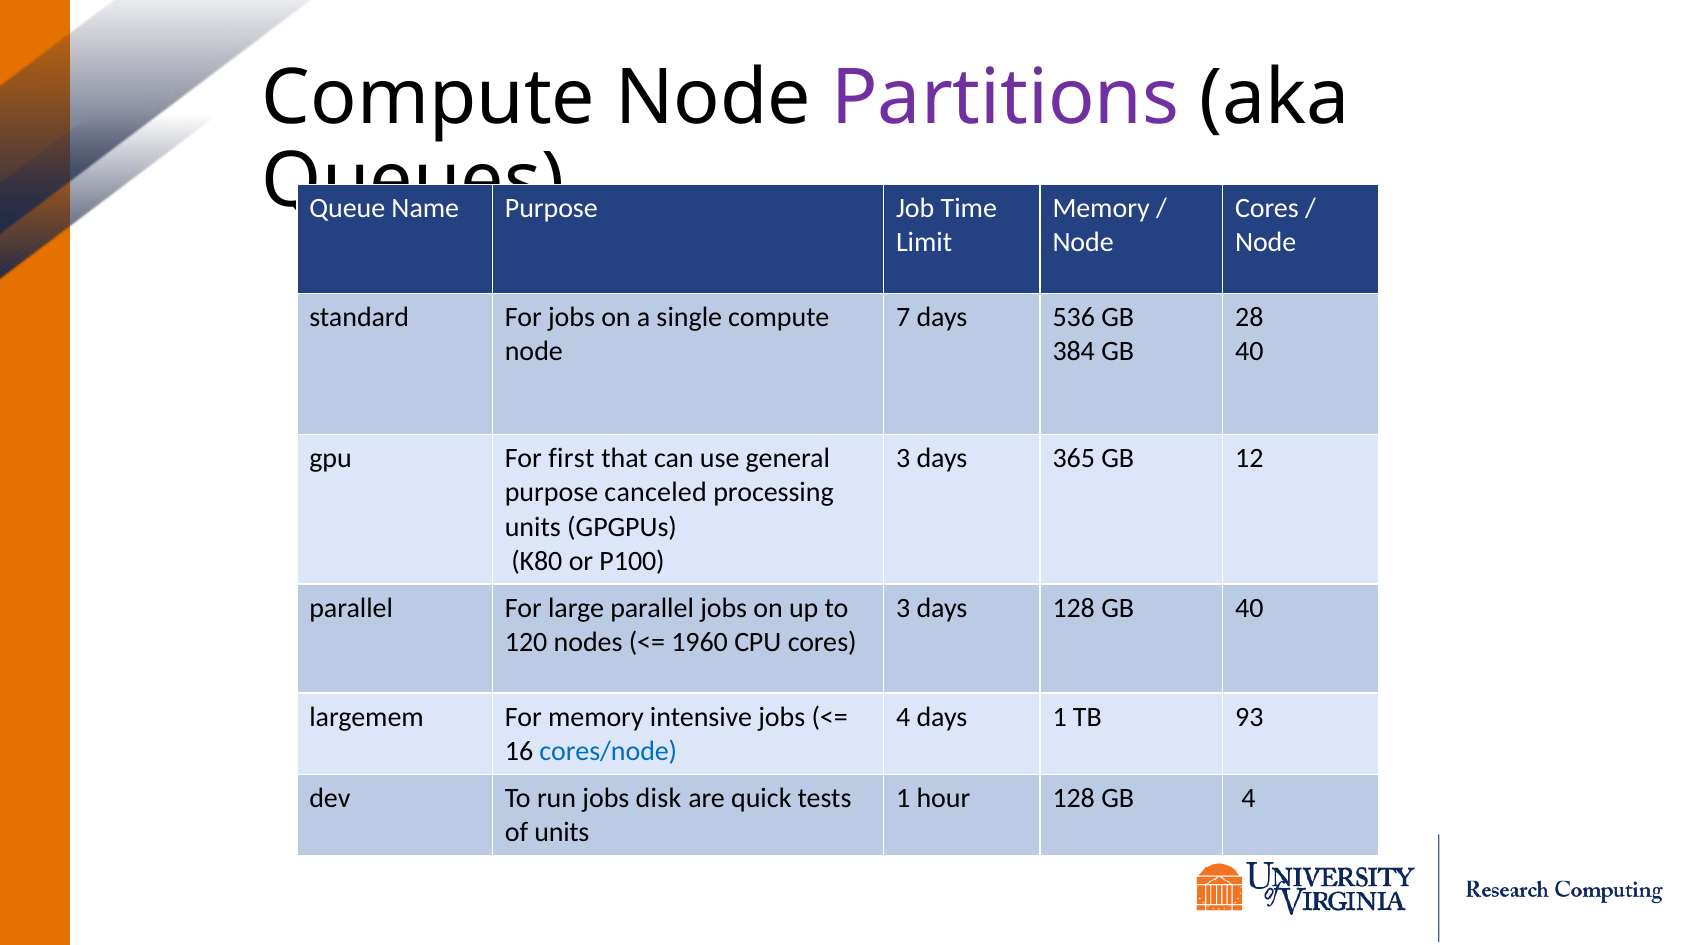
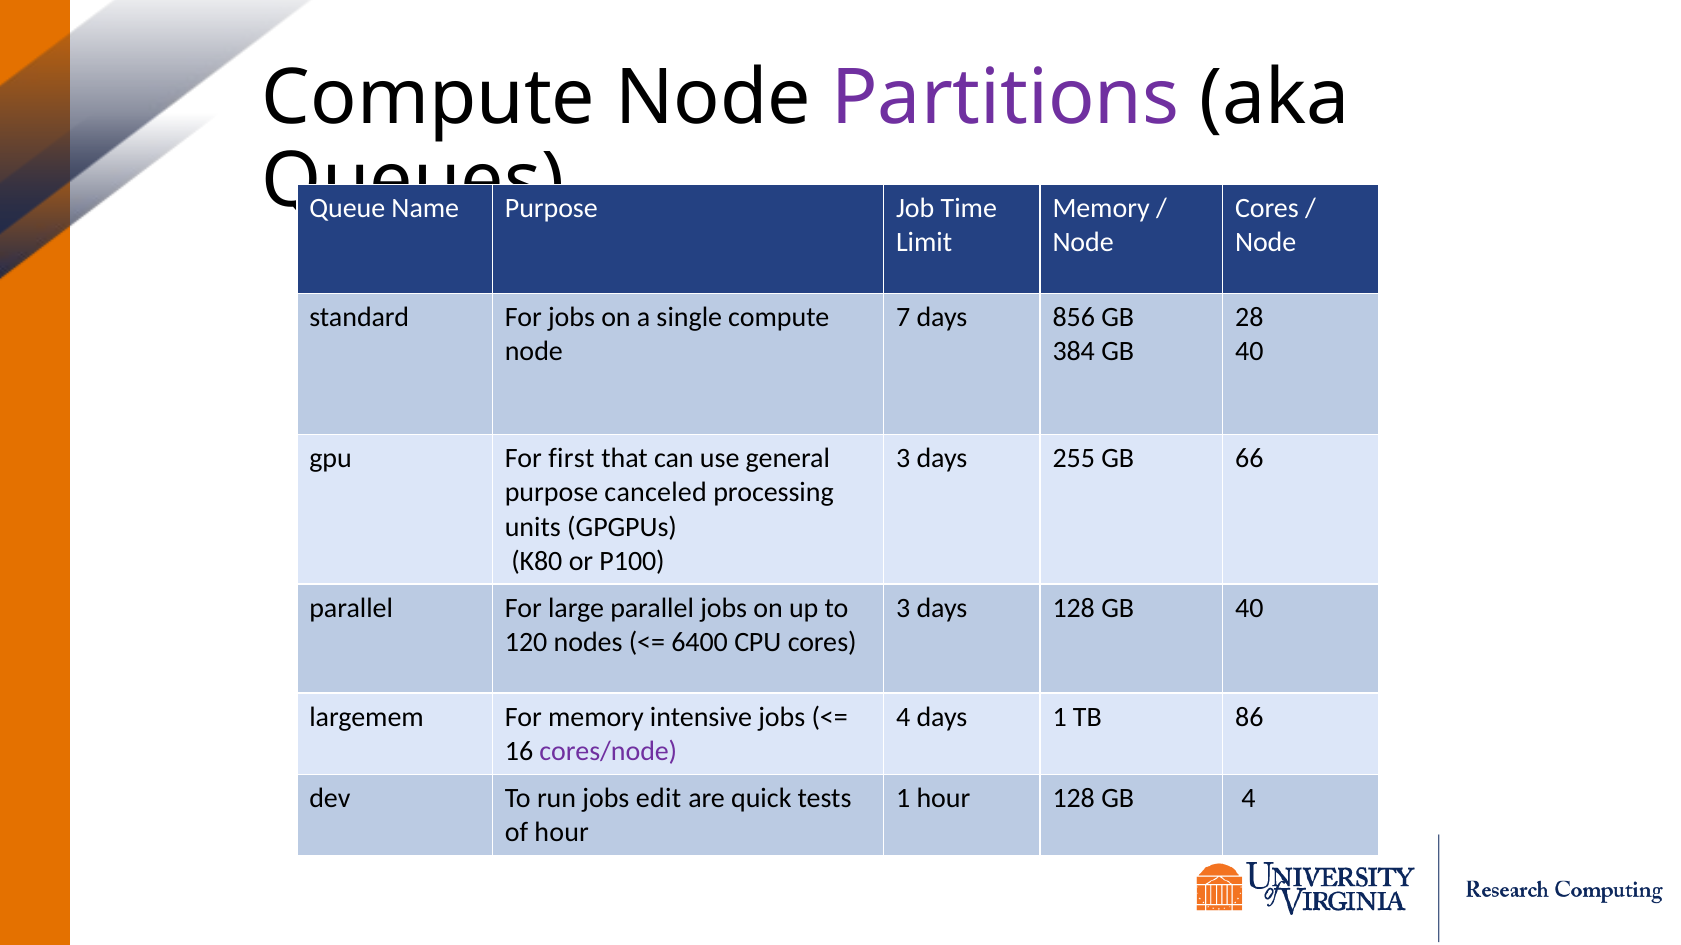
536: 536 -> 856 (1074, 317)
365: 365 -> 255 (1074, 459)
12: 12 -> 66 (1249, 459)
1960: 1960 -> 6400 (700, 643)
93: 93 -> 86 (1249, 717)
cores/node colour: blue -> purple (608, 752)
disk: disk -> edit (659, 799)
of units: units -> hour (562, 833)
